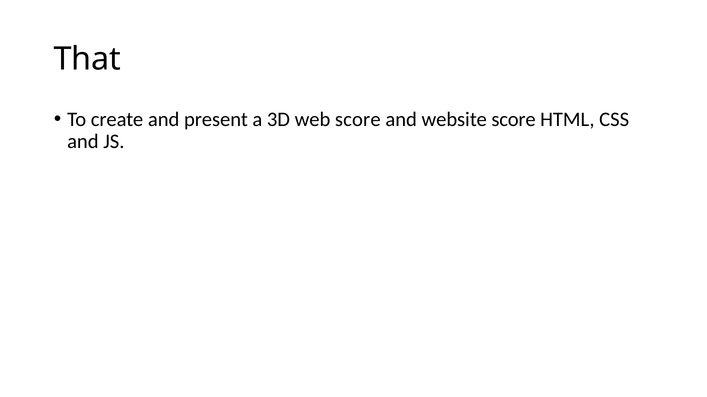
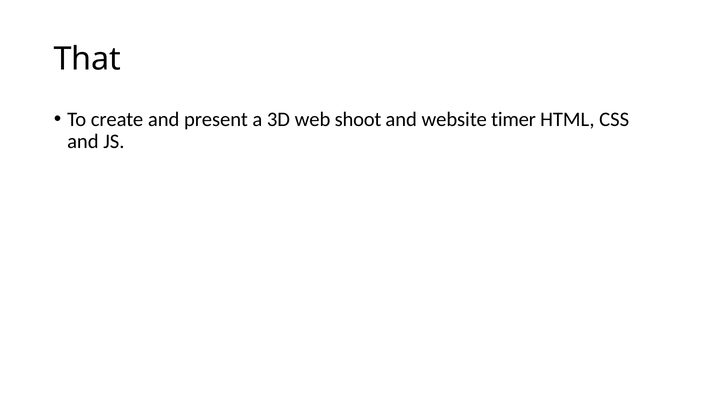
web score: score -> shoot (358, 120)
website score: score -> timer (514, 120)
